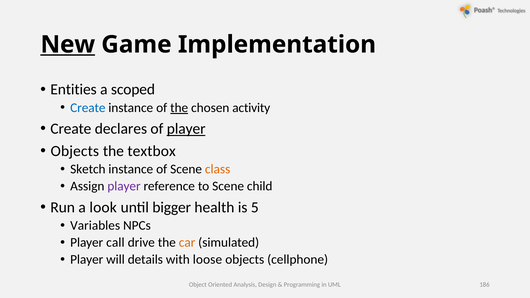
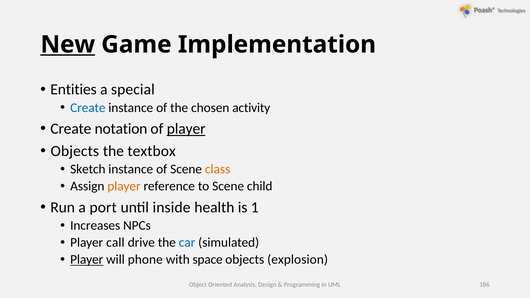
scoped: scoped -> special (133, 90)
the underline: present -> none (179, 108)
declares: declares -> notation (121, 129)
player colour: purple -> orange (124, 186)
look: look -> port (103, 207)
bigger: bigger -> inside (172, 207)
5: 5 -> 1 (255, 207)
Variables: Variables -> Increases (95, 226)
car colour: orange -> blue (187, 243)
Player underline: none -> present (87, 260)
details: details -> phone (145, 260)
loose: loose -> space (208, 260)
cellphone: cellphone -> explosion (298, 260)
